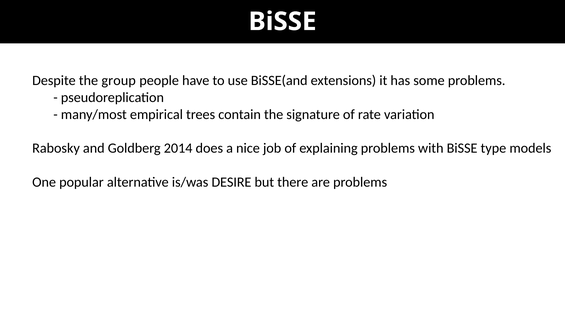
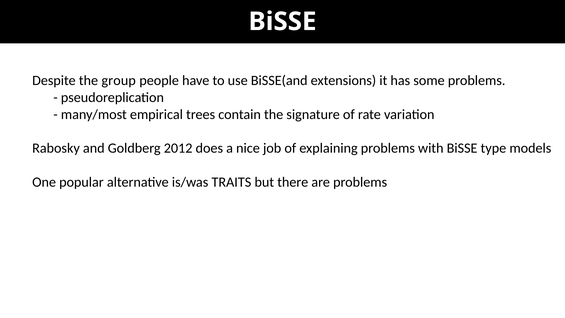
2014: 2014 -> 2012 (178, 148)
DESIRE: DESIRE -> TRAITS (231, 182)
